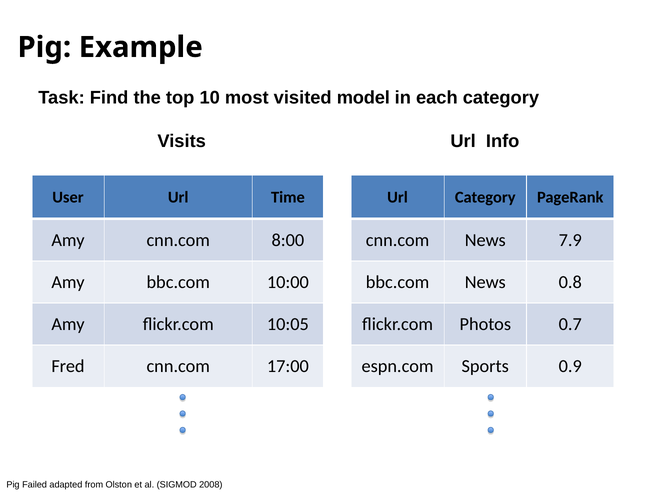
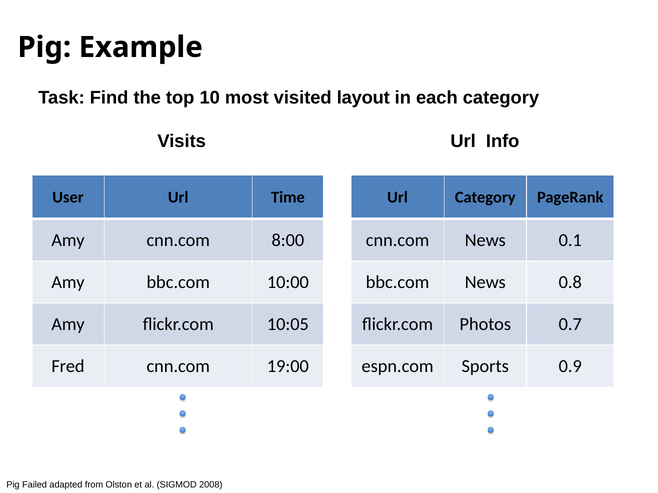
model: model -> layout (363, 98)
7.9: 7.9 -> 0.1 (570, 240)
17:00: 17:00 -> 19:00 (288, 367)
